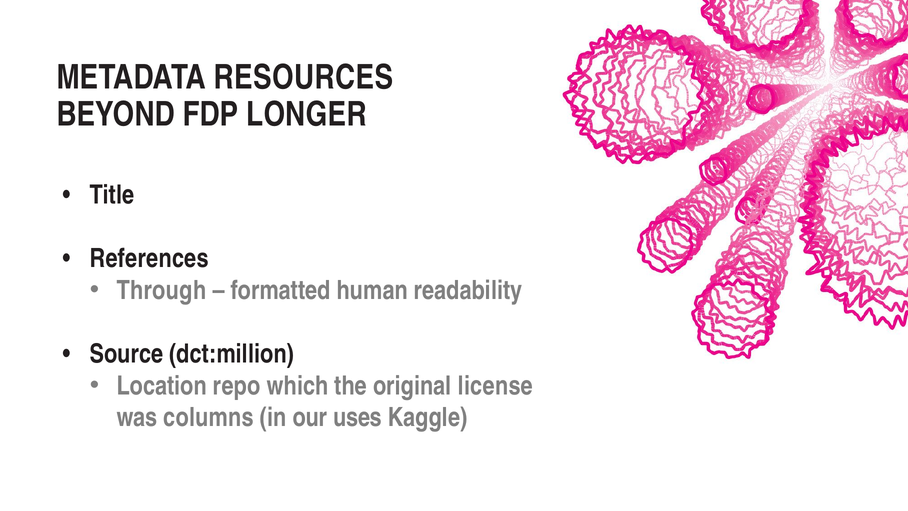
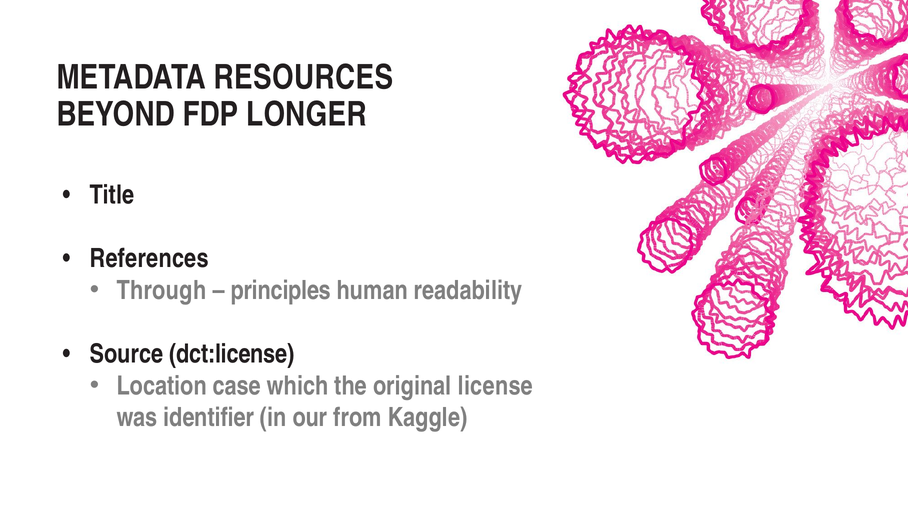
formatted: formatted -> principles (281, 290)
dct:million: dct:million -> dct:license (232, 354)
repo: repo -> case (237, 386)
columns: columns -> identifier (209, 417)
uses: uses -> from (358, 417)
